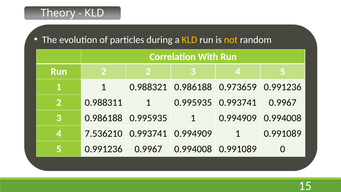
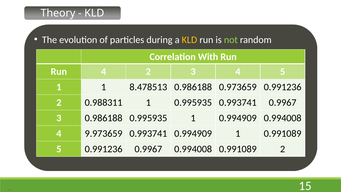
not colour: yellow -> light green (231, 40)
Run 2: 2 -> 4 (104, 72)
0.988321: 0.988321 -> 8.478513 (148, 87)
7.536210: 7.536210 -> 9.973659 (104, 133)
0.991089 0: 0 -> 2 (283, 149)
